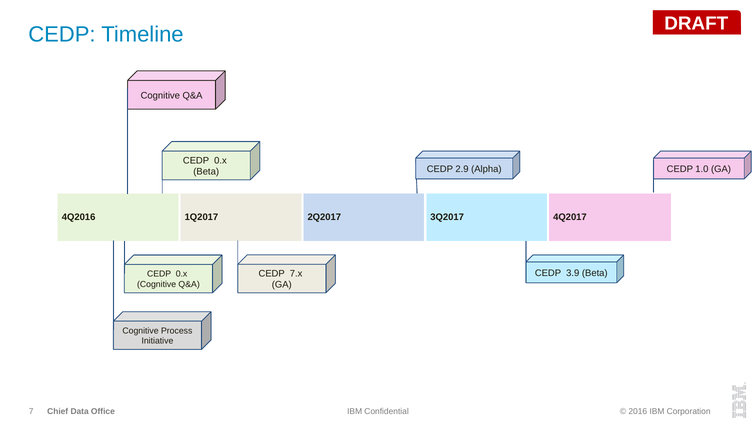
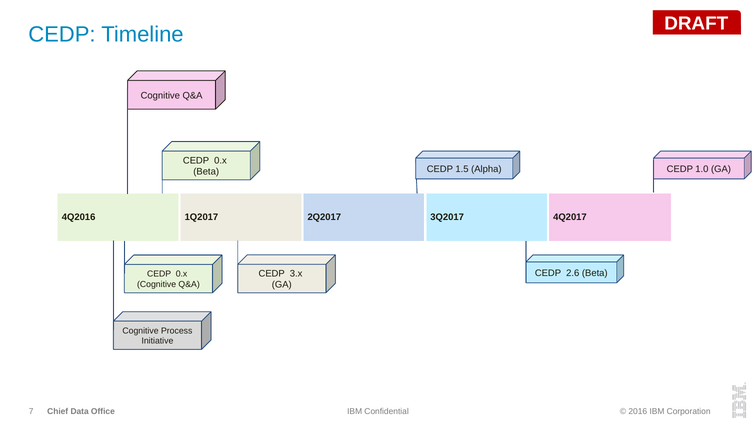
2.9: 2.9 -> 1.5 (462, 169)
3.9: 3.9 -> 2.6 (573, 273)
7.x: 7.x -> 3.x (296, 274)
